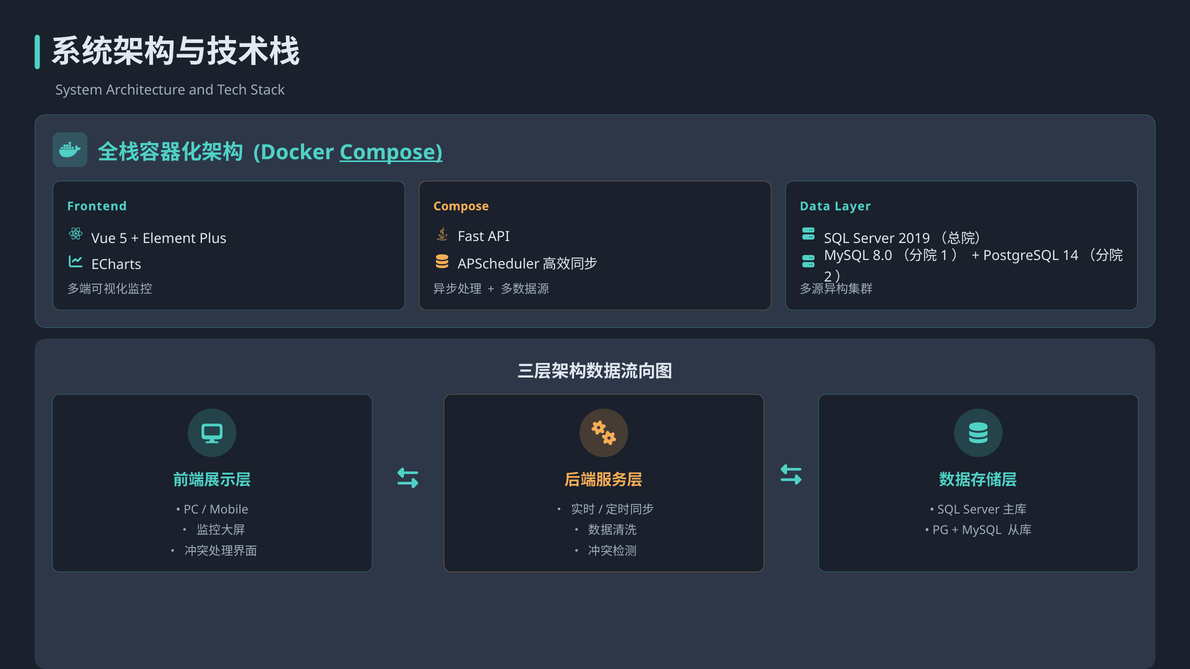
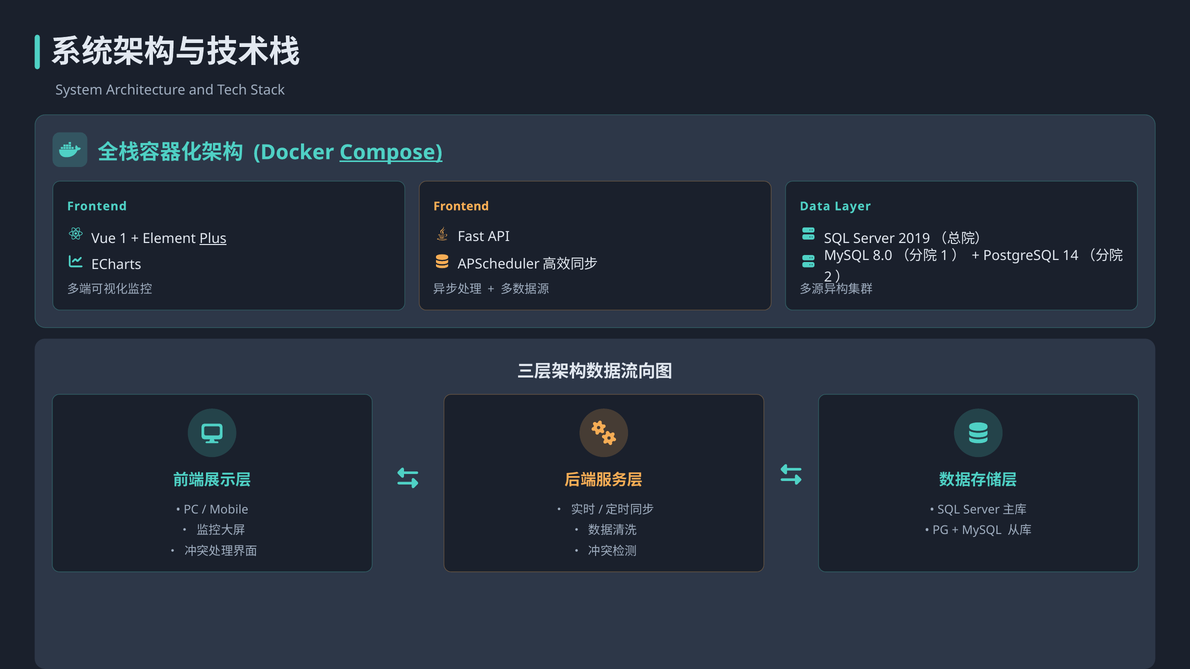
Compose: Compose -> Frontend (461, 206)
5: 5 -> 1 (123, 239)
Plus underline: none -> present (213, 239)
